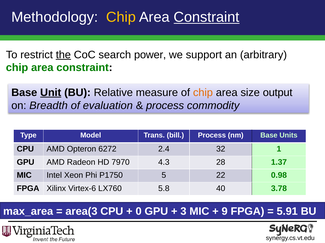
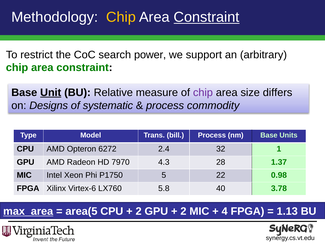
the underline: present -> none (63, 55)
chip colour: orange -> purple (203, 93)
output: output -> differs (278, 93)
Breadth: Breadth -> Designs (49, 106)
evaluation: evaluation -> systematic (108, 106)
max_area underline: none -> present (28, 212)
area(3: area(3 -> area(5 (81, 212)
0: 0 -> 2 (139, 212)
3: 3 -> 2 (183, 212)
9: 9 -> 4 (225, 212)
5.91: 5.91 -> 1.13 (287, 212)
